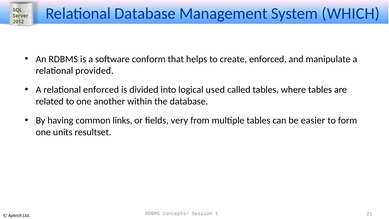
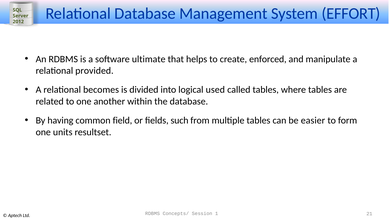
WHICH: WHICH -> EFFORT (351, 13)
conform: conform -> ultimate (149, 59)
relational enforced: enforced -> becomes (101, 90)
links: links -> field (122, 120)
very: very -> such (180, 120)
